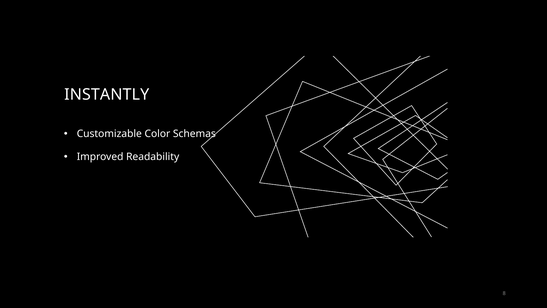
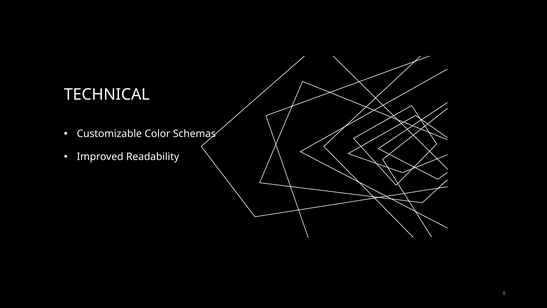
INSTANTLY: INSTANTLY -> TECHNICAL (107, 94)
